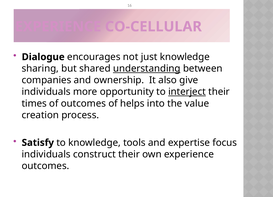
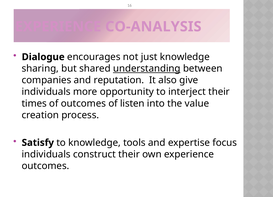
CO-CELLULAR: CO-CELLULAR -> CO-ANALYSIS (153, 27)
ownership: ownership -> reputation (119, 80)
interject underline: present -> none (187, 92)
helps: helps -> listen (132, 103)
